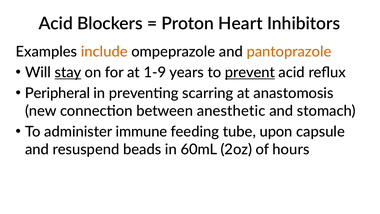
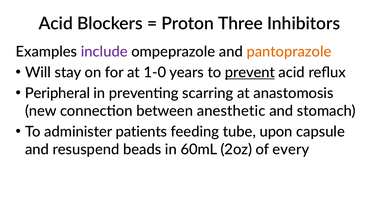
Heart: Heart -> Three (241, 24)
include colour: orange -> purple (104, 52)
stay underline: present -> none (68, 72)
1-9: 1-9 -> 1-0 (155, 72)
immune: immune -> patients (141, 132)
hours: hours -> every (291, 149)
